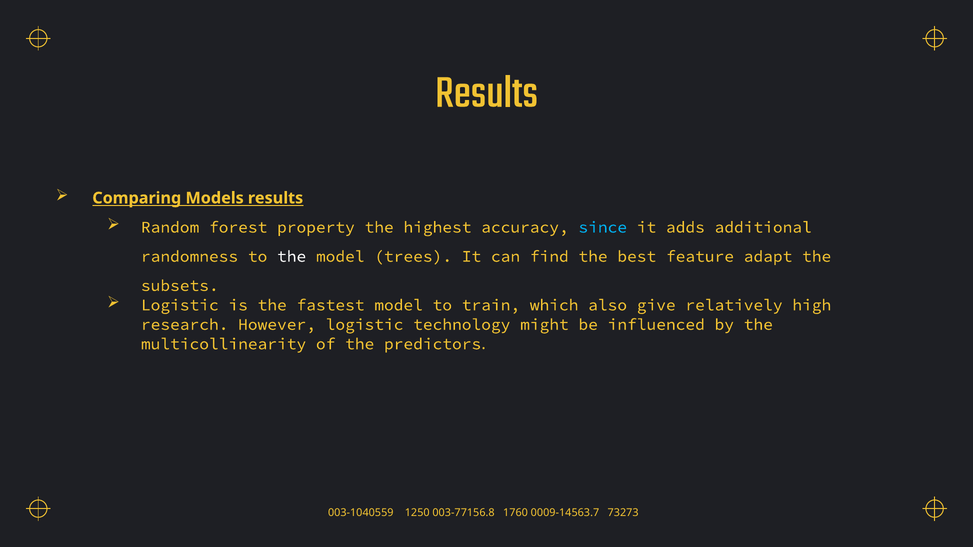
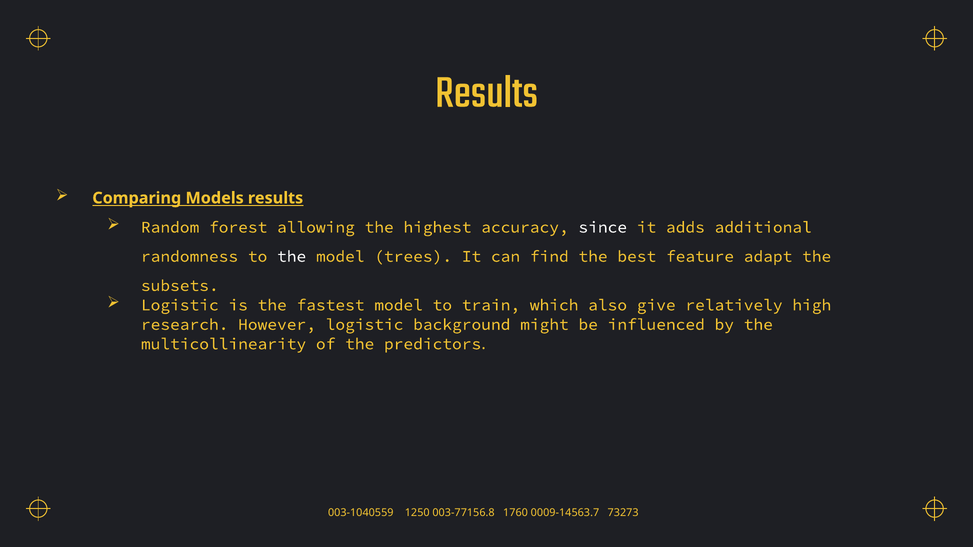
property: property -> allowing (316, 227)
since colour: light blue -> white (603, 227)
technology: technology -> background (462, 325)
